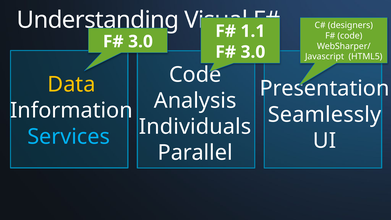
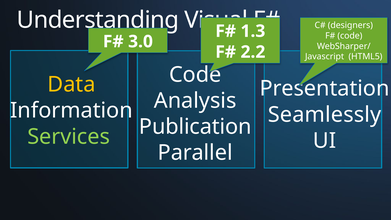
1.1: 1.1 -> 1.3 (253, 31)
3.0: 3.0 -> 2.2 (253, 52)
Individuals: Individuals -> Publication (195, 127)
Services colour: light blue -> light green (69, 137)
